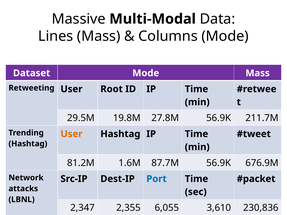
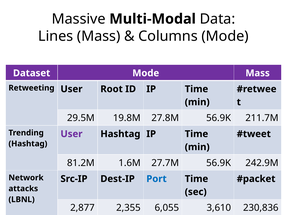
User colour: orange -> purple (72, 134)
87.7M: 87.7M -> 27.7M (165, 163)
676.9M: 676.9M -> 242.9M (262, 163)
2,347: 2,347 -> 2,877 (82, 208)
